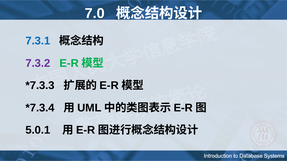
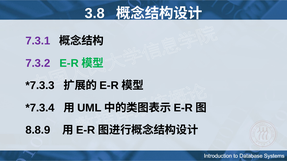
7.0: 7.0 -> 3.8 (95, 14)
7.3.1 colour: blue -> purple (38, 41)
5.0.1: 5.0.1 -> 8.8.9 (38, 130)
